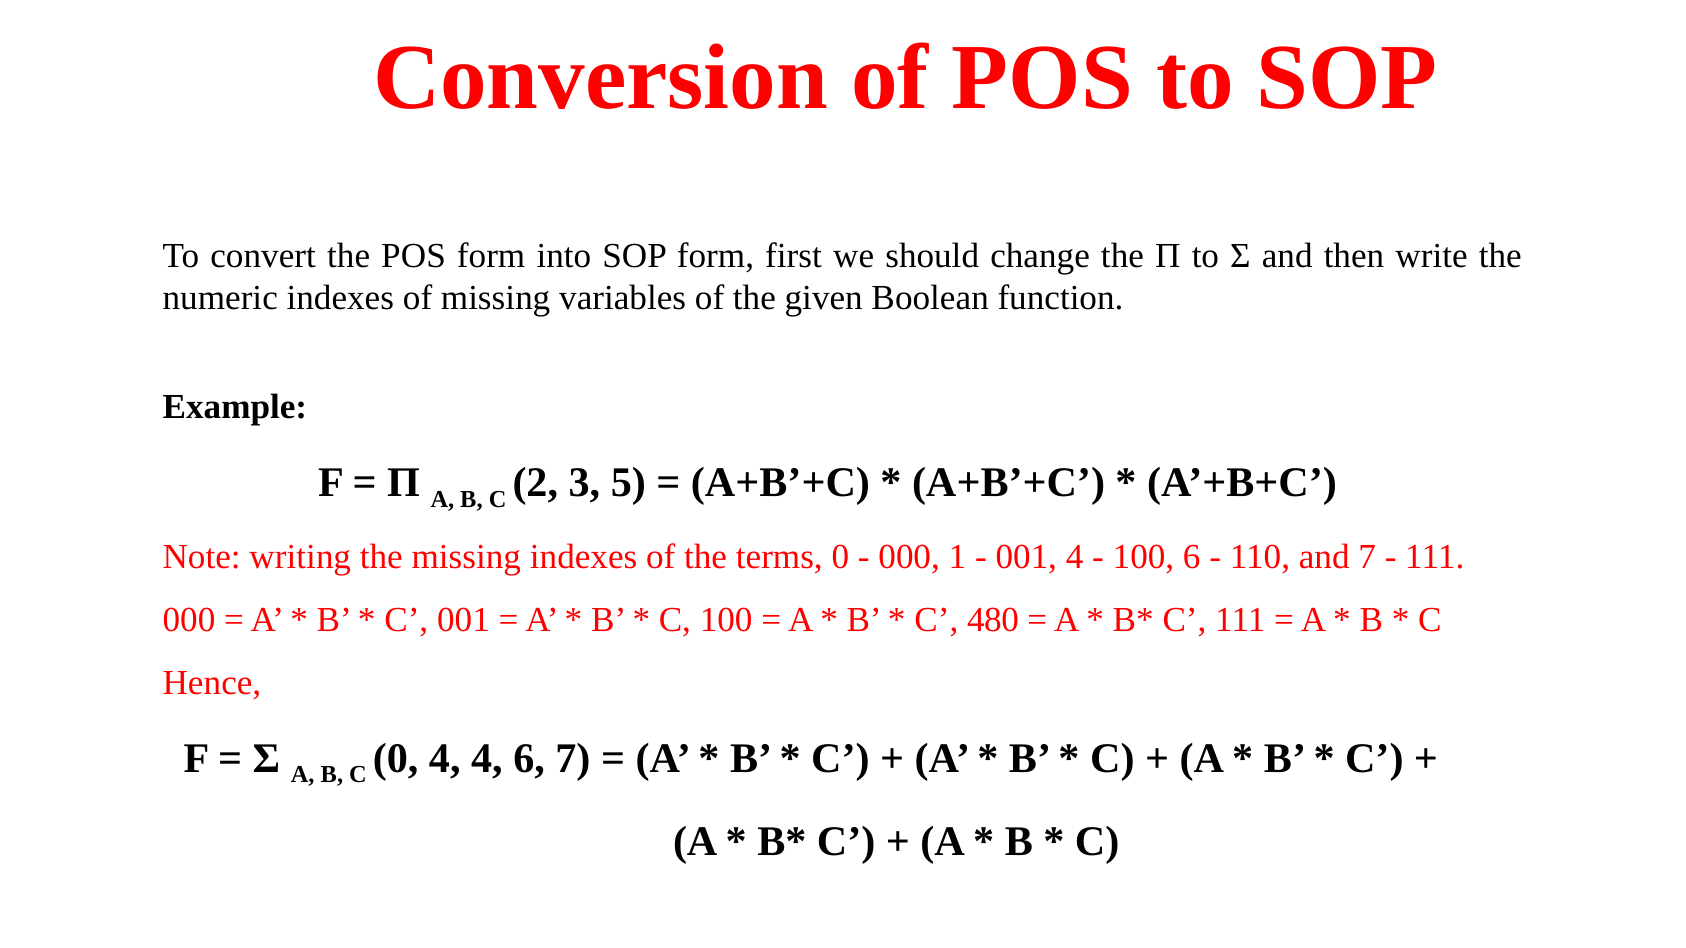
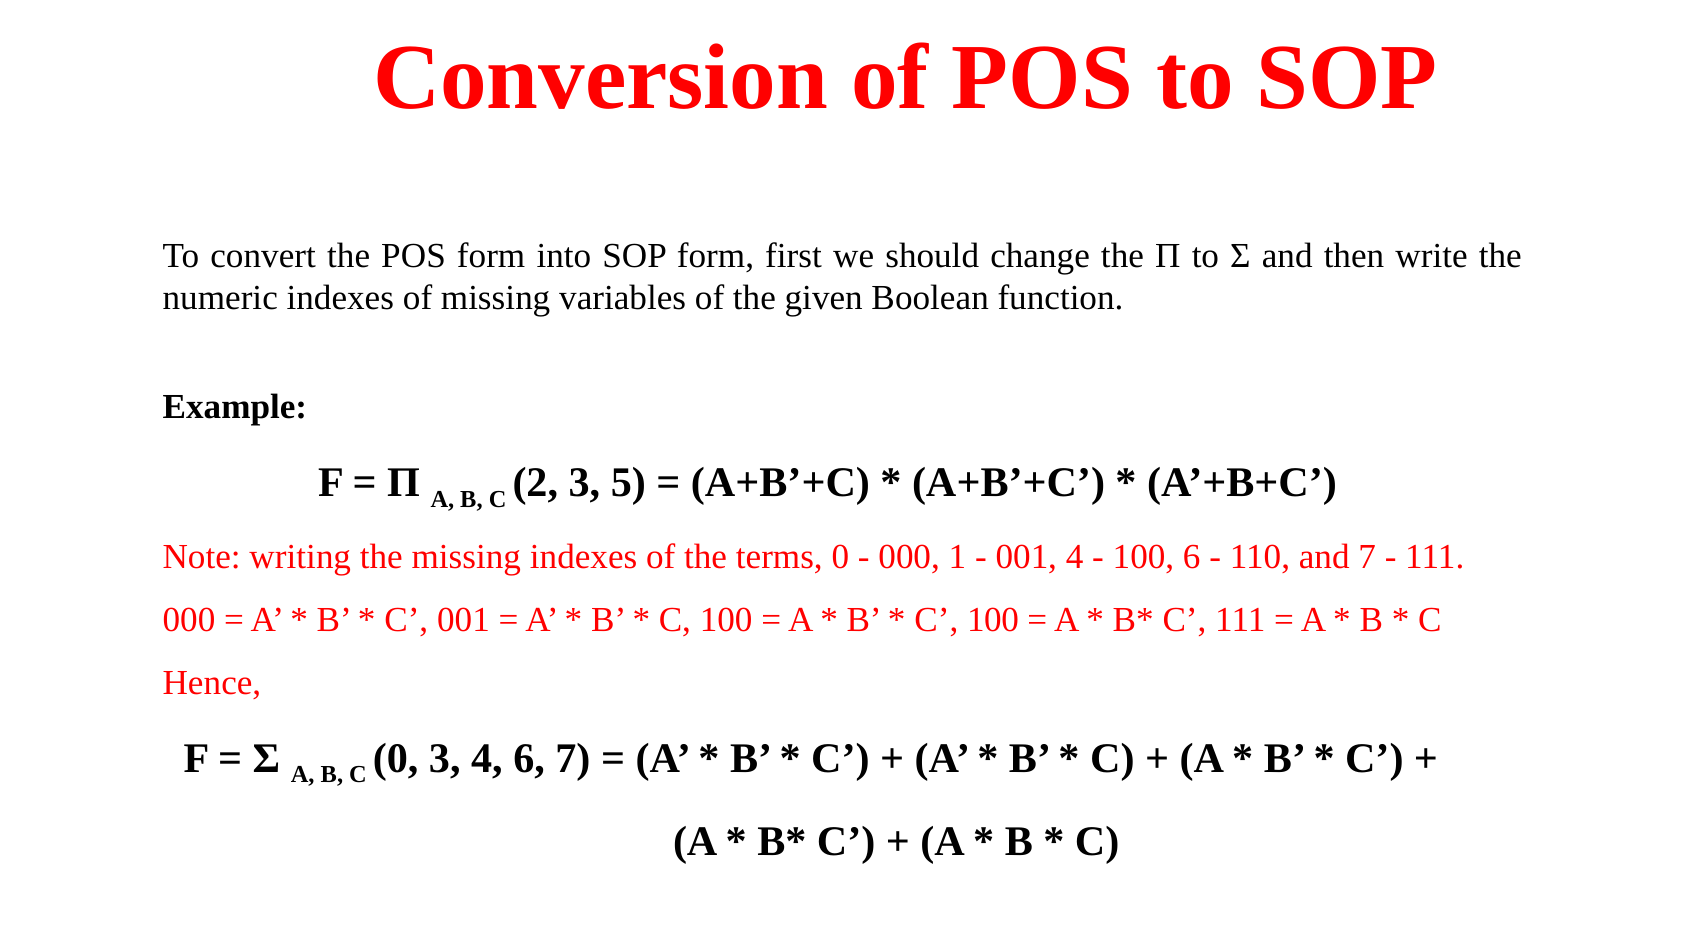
480: 480 -> 100 (993, 620)
0 4: 4 -> 3 (445, 759)
